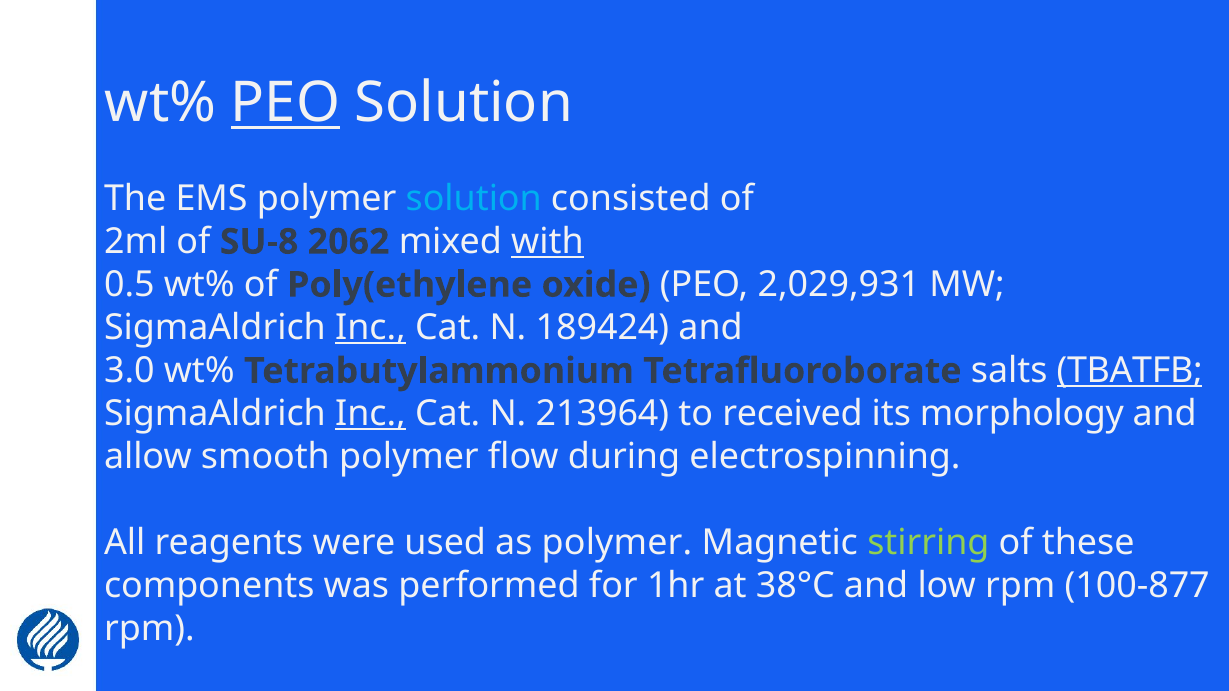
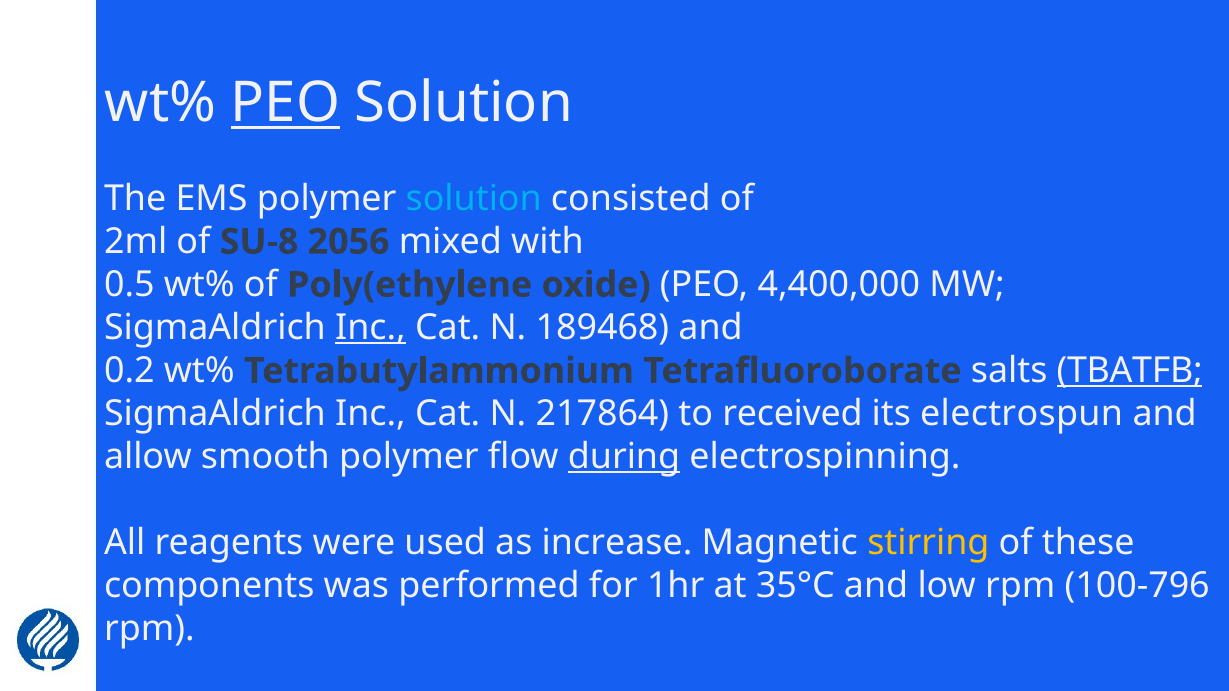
2062: 2062 -> 2056 (349, 242)
with underline: present -> none (547, 242)
2,029,931: 2,029,931 -> 4,400,000 (839, 285)
189424: 189424 -> 189468 (602, 328)
3.0: 3.0 -> 0.2 (129, 371)
Inc underline: present -> none (370, 414)
213964: 213964 -> 217864 (602, 414)
morphology: morphology -> electrospun (1022, 414)
during underline: none -> present (624, 457)
as polymer: polymer -> increase (617, 543)
stirring colour: light green -> yellow (928, 543)
38°C: 38°C -> 35°C (795, 586)
100-877: 100-877 -> 100-796 (1137, 586)
